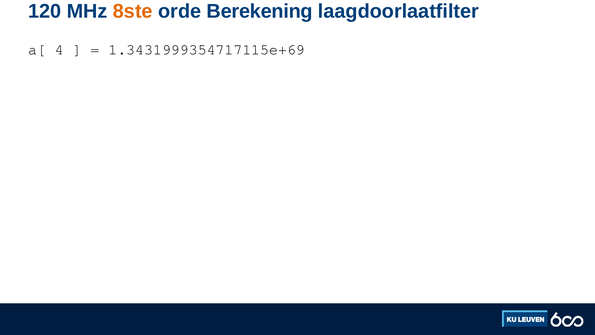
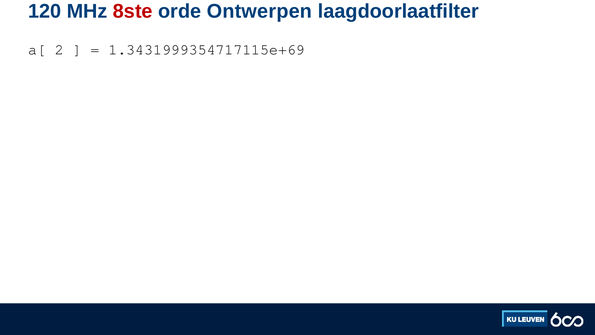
8ste colour: orange -> red (133, 11)
Berekening: Berekening -> Ontwerpen (259, 11)
4: 4 -> 2 (59, 49)
